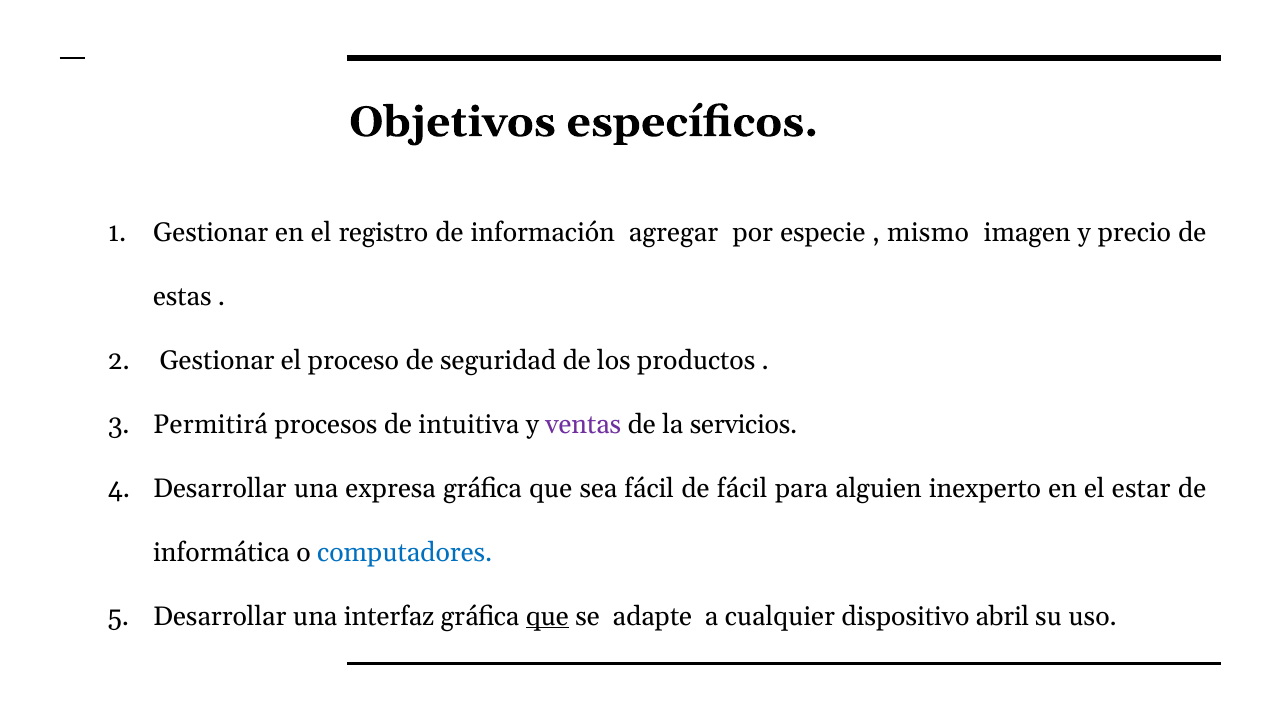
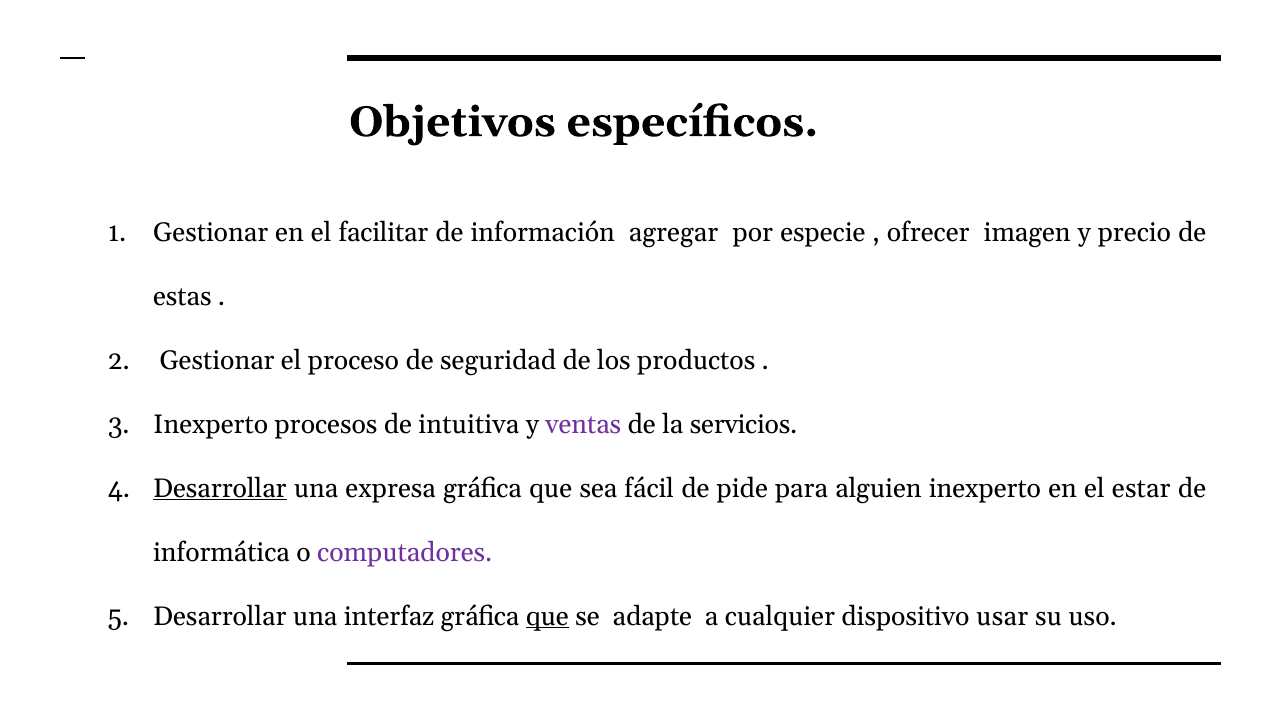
registro: registro -> facilitar (383, 232)
mismo: mismo -> ofrecer (928, 232)
Permitirá: Permitirá -> Inexperto (211, 424)
Desarrollar underline: none -> present (220, 488)
de fácil: fácil -> pide (742, 488)
computadores colour: blue -> purple (405, 552)
abril: abril -> usar (1002, 616)
